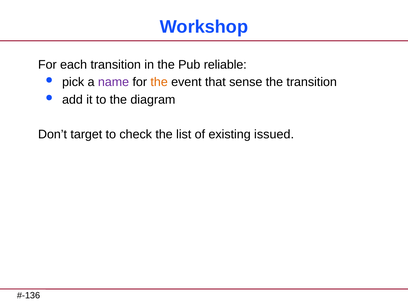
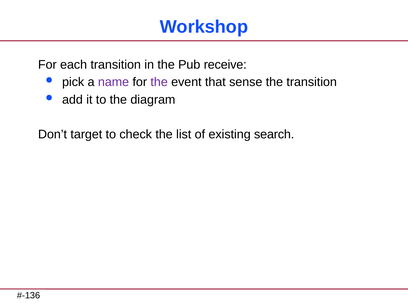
reliable: reliable -> receive (225, 65)
the colour: orange -> purple (159, 82)
issued: issued -> search (274, 135)
